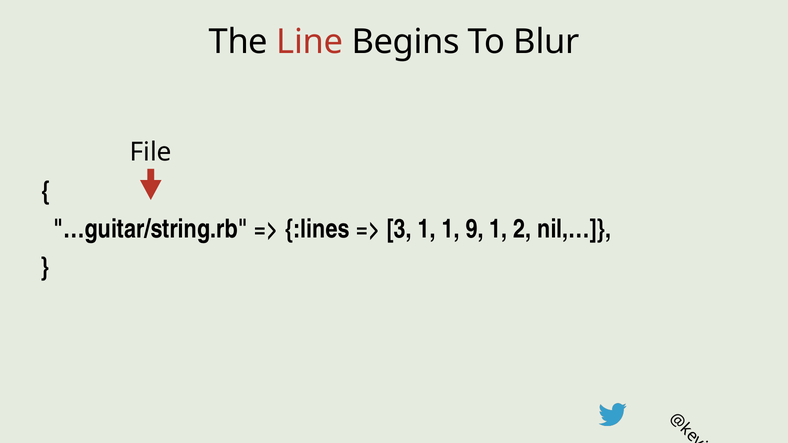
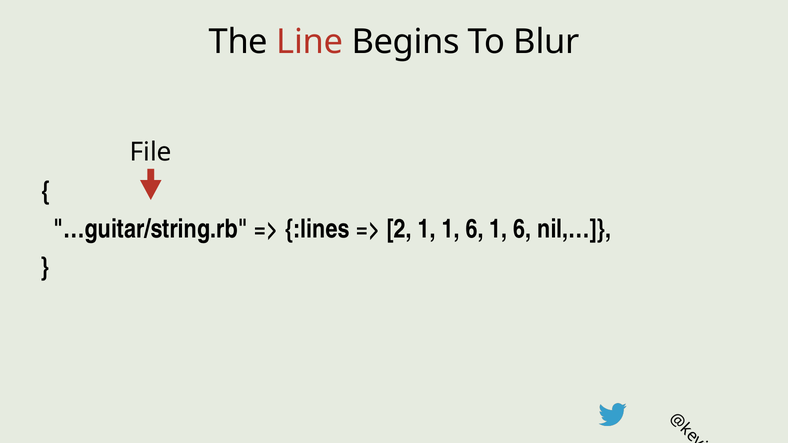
3: 3 -> 2 (399, 229)
1 1 9: 9 -> 6 (475, 229)
2: 2 -> 6 (522, 229)
